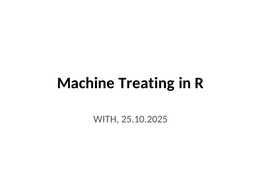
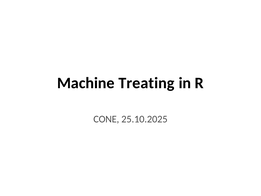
WITH: WITH -> CONE (106, 119)
